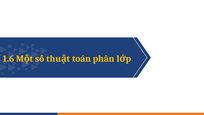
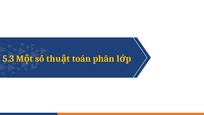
1.6: 1.6 -> 5.3 (8, 59)
